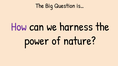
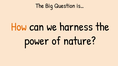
How colour: purple -> orange (19, 27)
